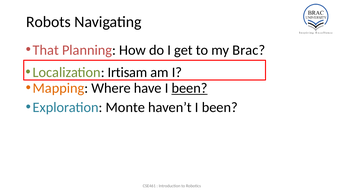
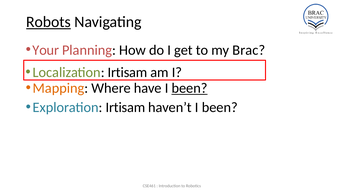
Robots underline: none -> present (49, 22)
That: That -> Your (46, 50)
Exploration Monte: Monte -> Irtisam (125, 107)
